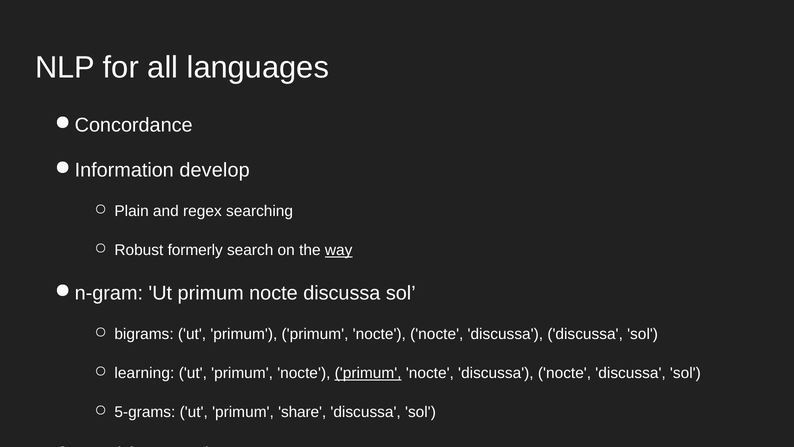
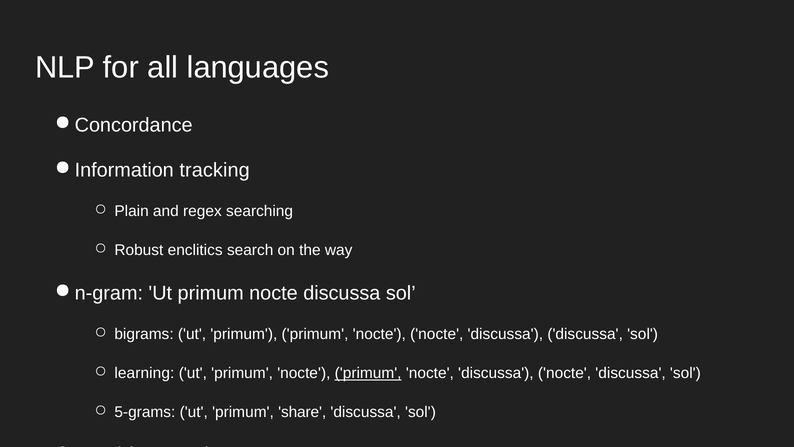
develop: develop -> tracking (215, 170)
formerly: formerly -> enclitics (195, 250)
way underline: present -> none (339, 250)
